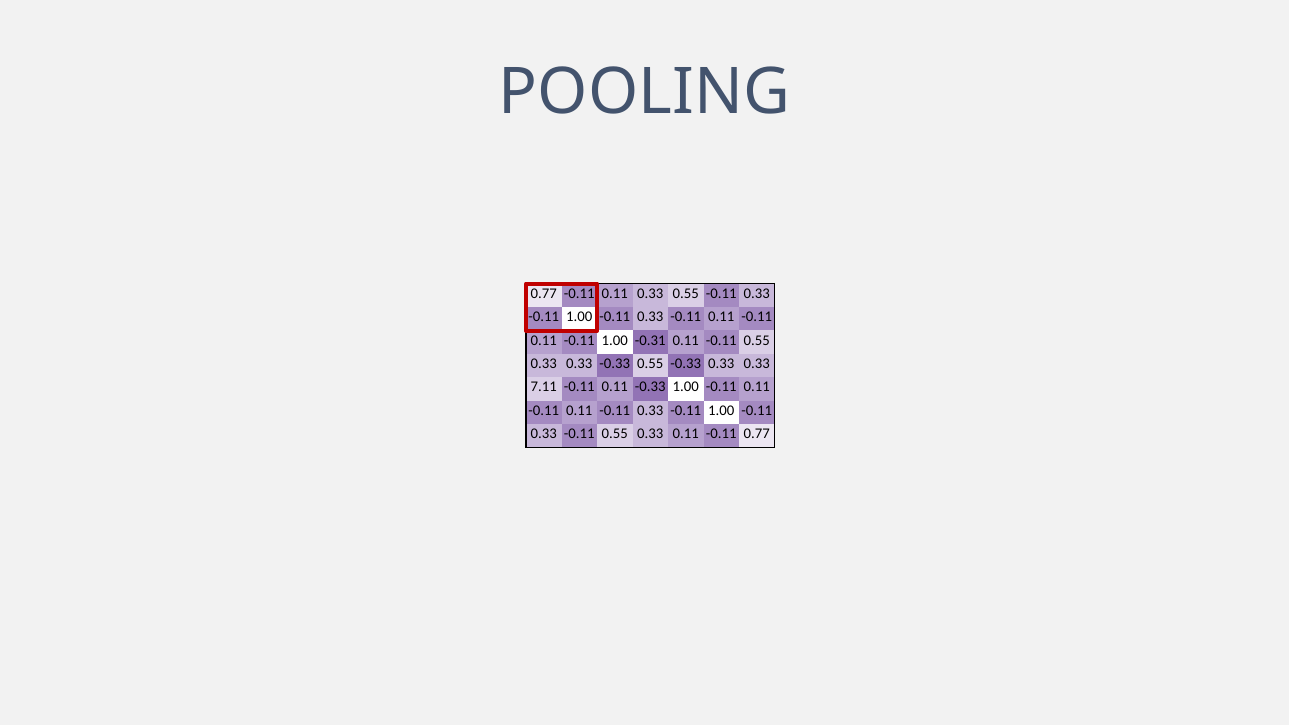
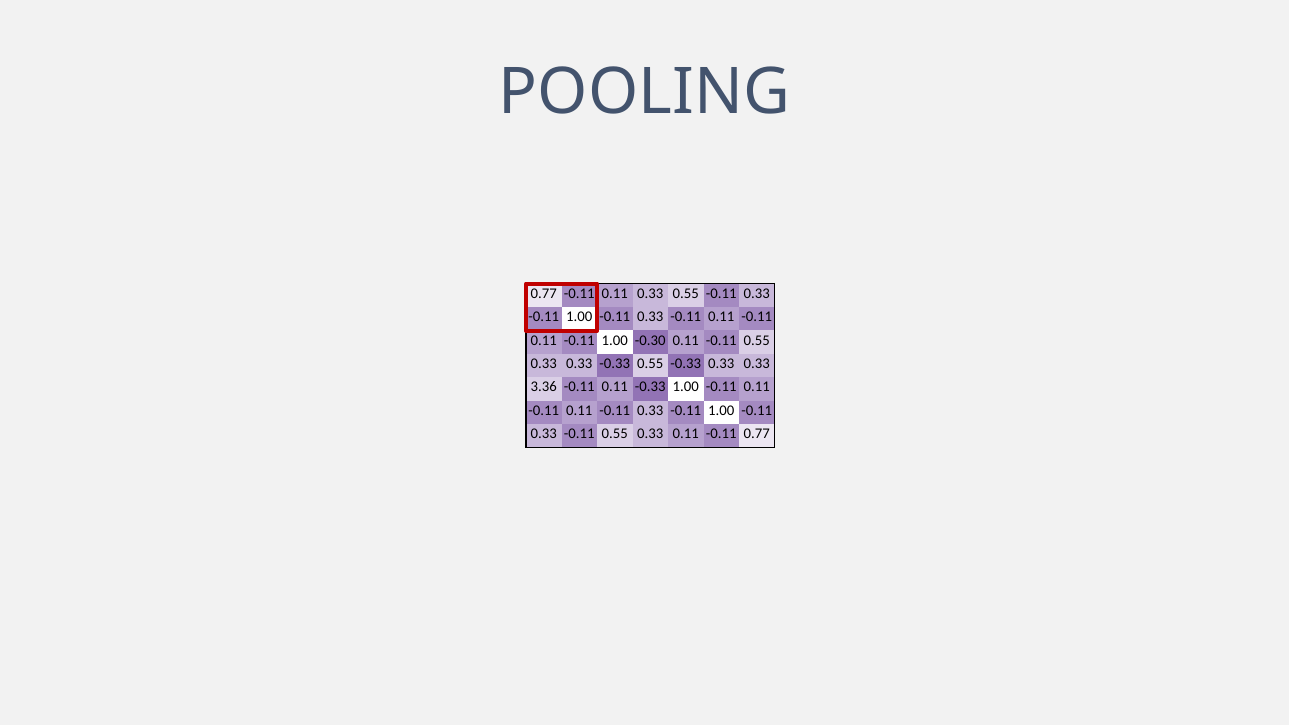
-0.31: -0.31 -> -0.30 (650, 340)
7.11: 7.11 -> 3.36 (544, 387)
